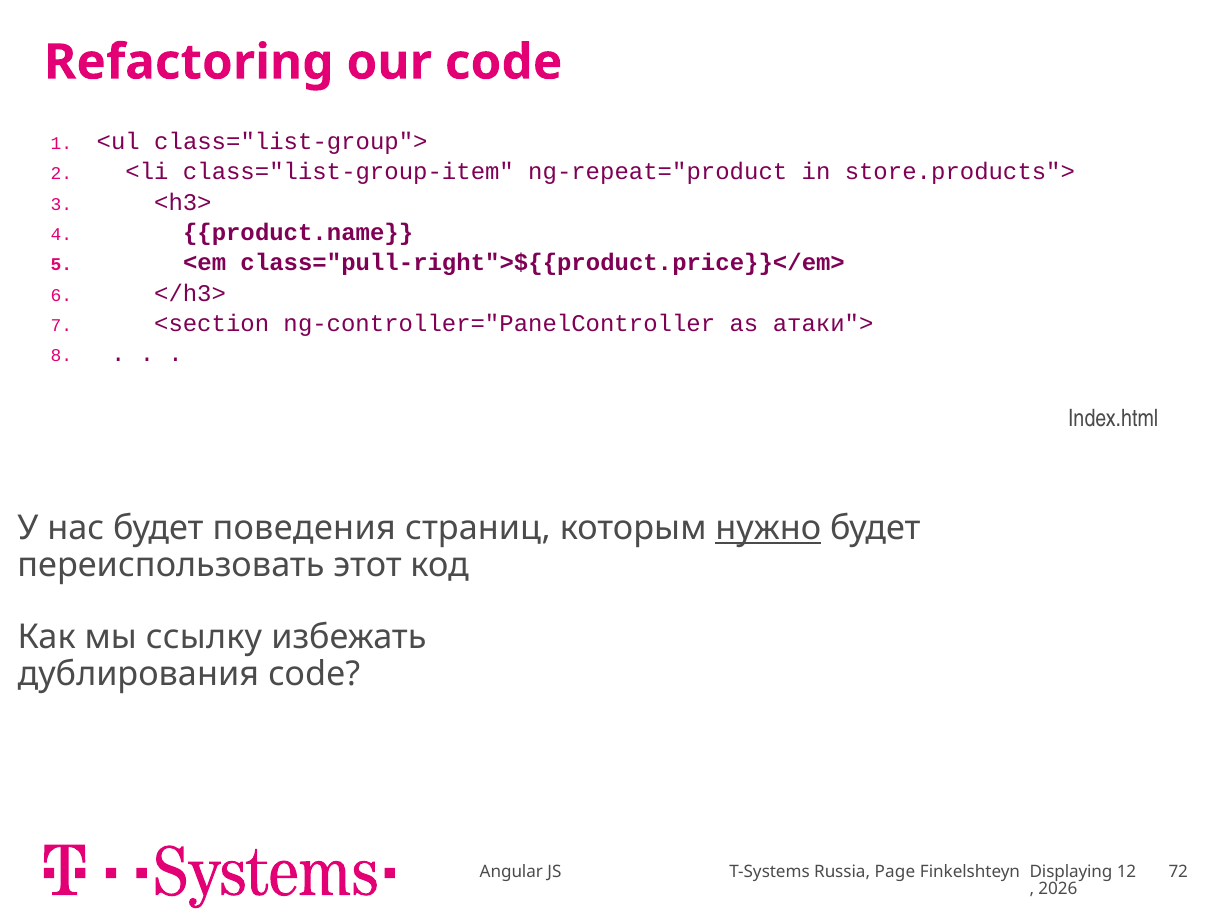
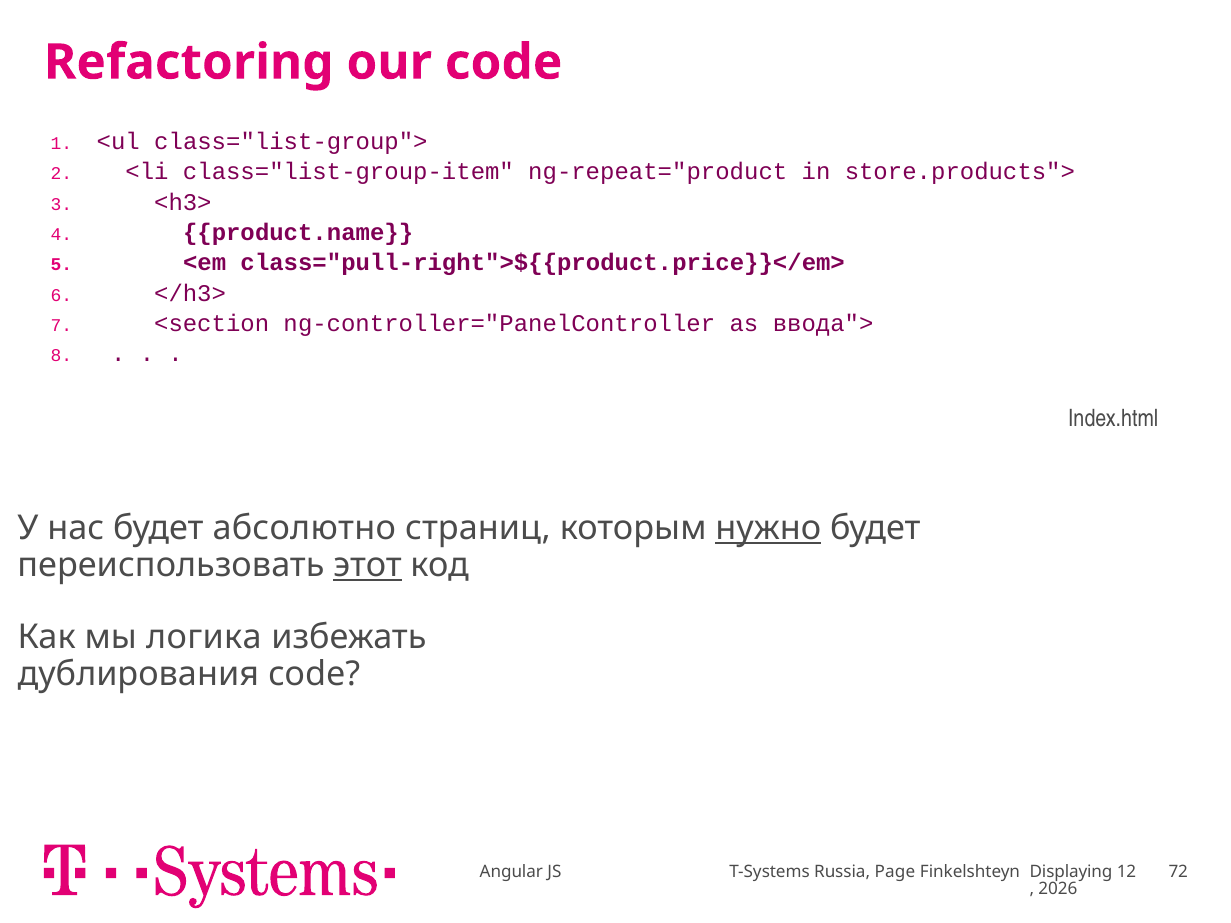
атаки">: атаки"> -> ввода"> (823, 324)
поведения: поведения -> абсолютно (304, 529)
этот underline: none -> present (368, 565)
ссылку: ссылку -> логика (204, 638)
